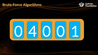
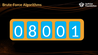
4: 4 -> 8 (32, 31)
